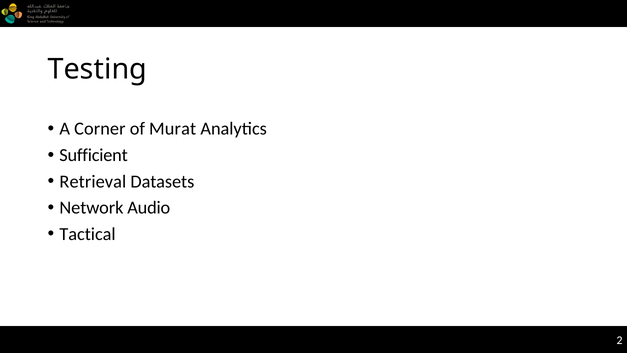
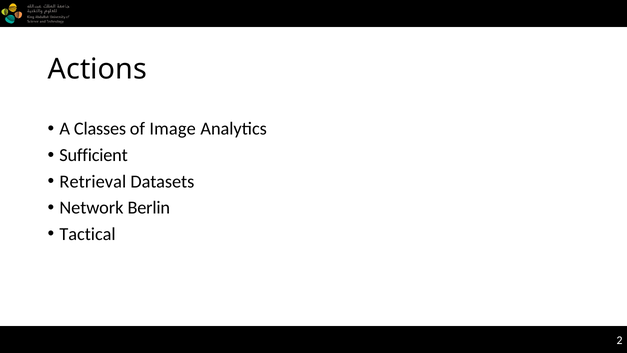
Testing: Testing -> Actions (97, 69)
Corner: Corner -> Classes (100, 129)
Murat: Murat -> Image (173, 129)
Audio: Audio -> Berlin (149, 208)
